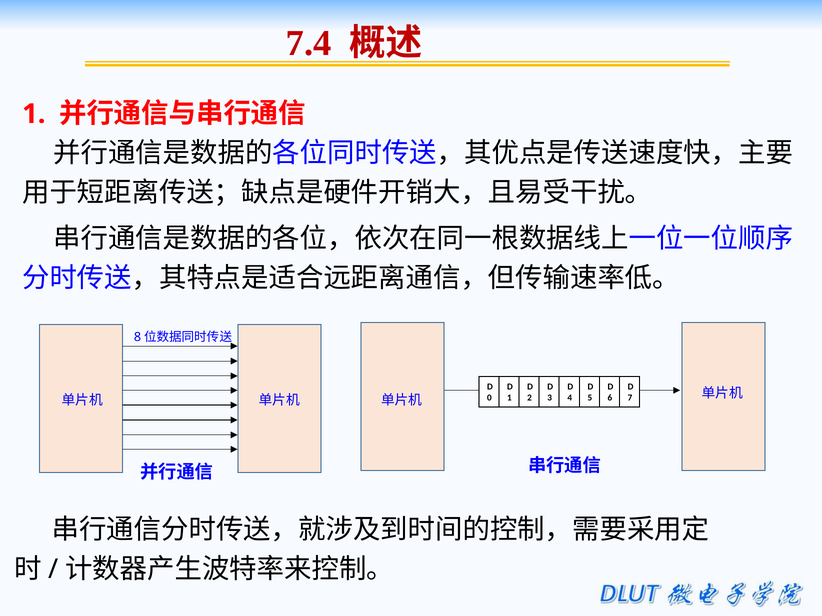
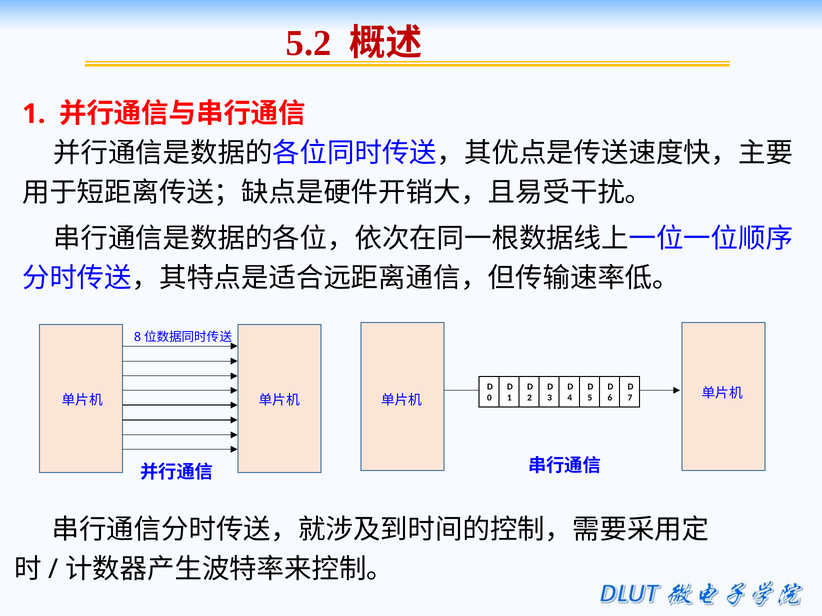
7.4: 7.4 -> 5.2 (309, 43)
